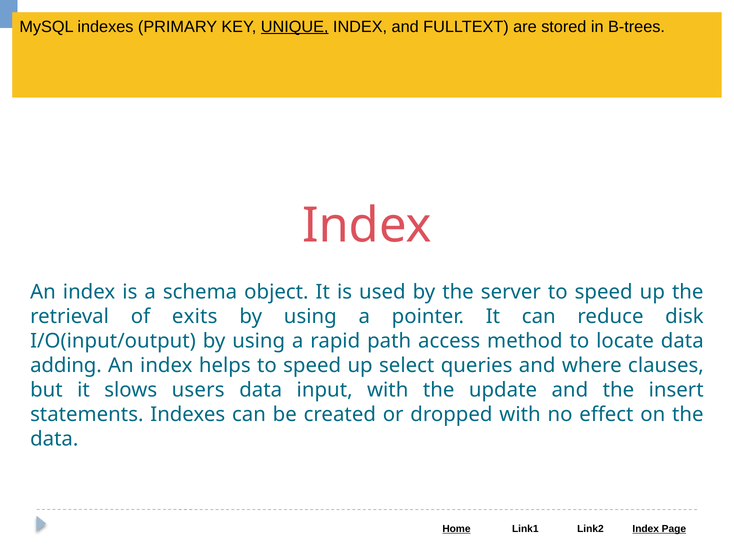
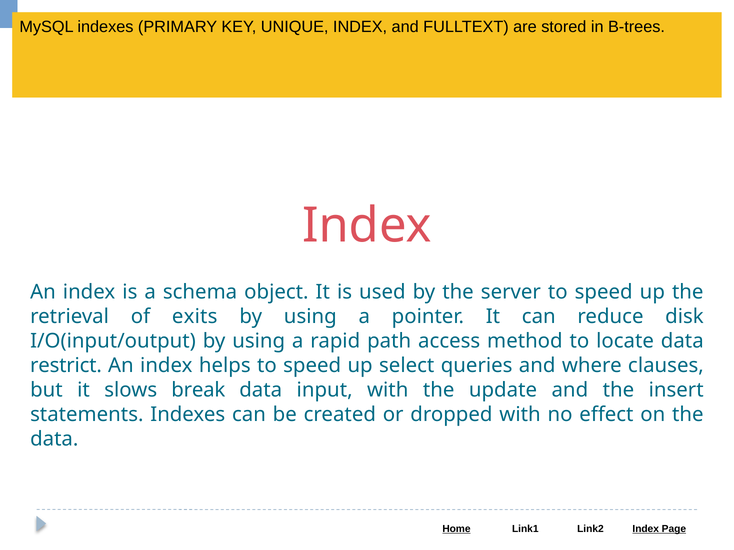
UNIQUE underline: present -> none (295, 27)
adding: adding -> restrict (66, 366)
users: users -> break (198, 390)
